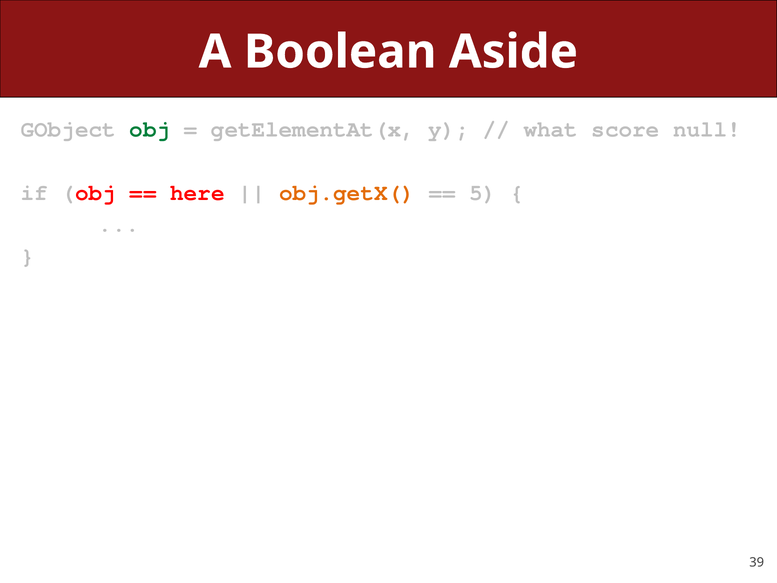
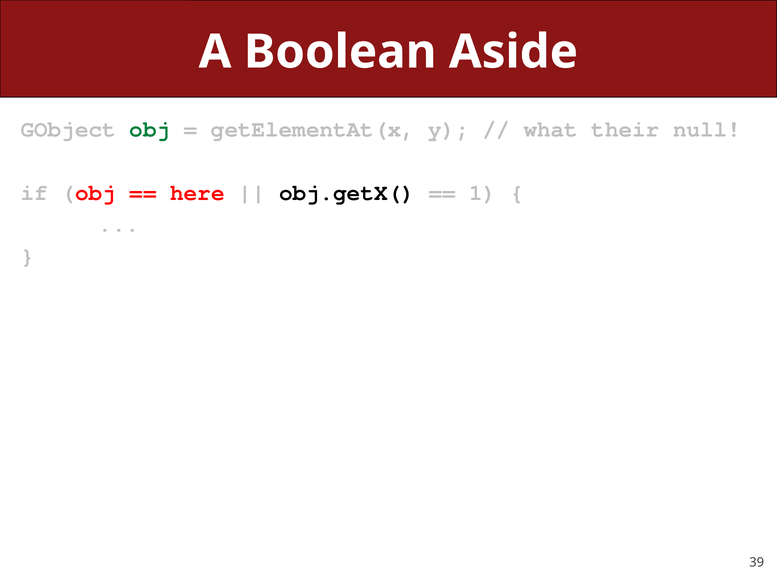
score: score -> their (625, 129)
obj.getX( colour: orange -> black (347, 193)
5: 5 -> 1 (483, 193)
